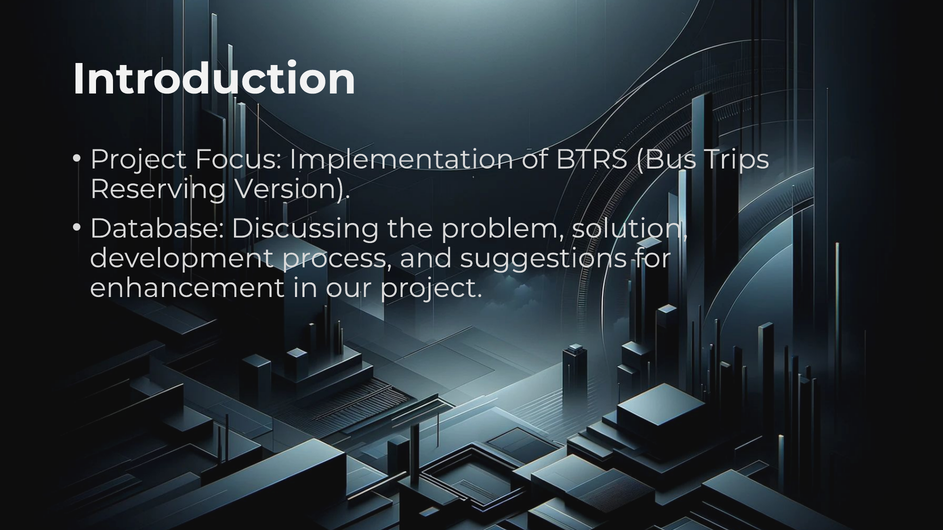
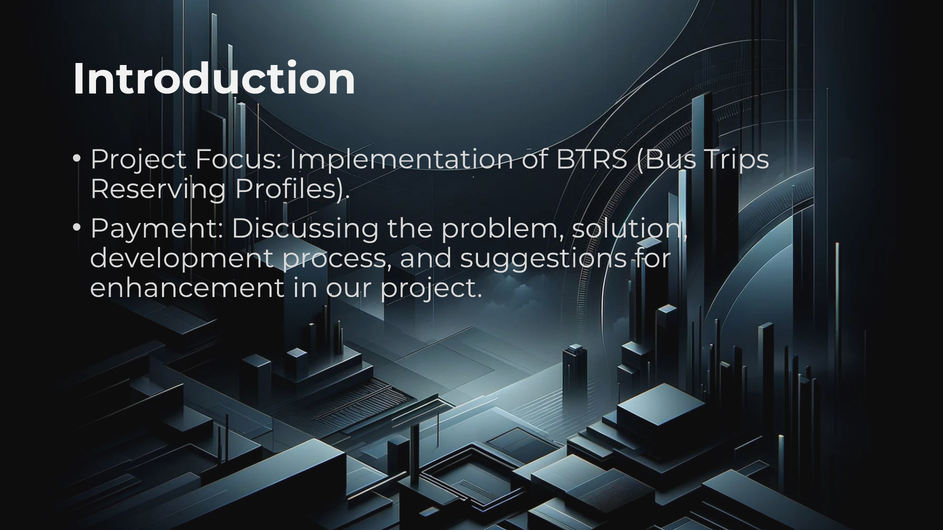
Version: Version -> Profiles (292, 189)
Database: Database -> Payment (157, 229)
